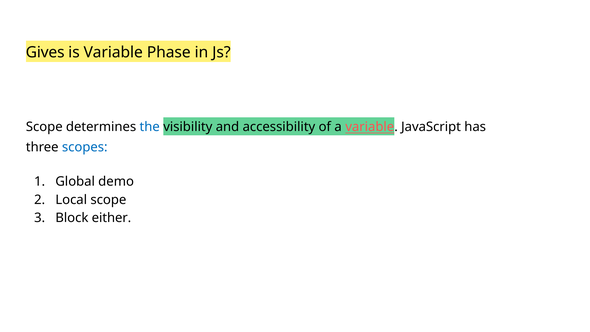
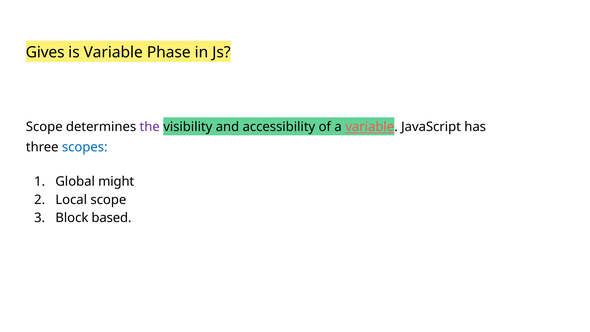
the colour: blue -> purple (150, 127)
demo: demo -> might (116, 182)
either: either -> based (111, 218)
